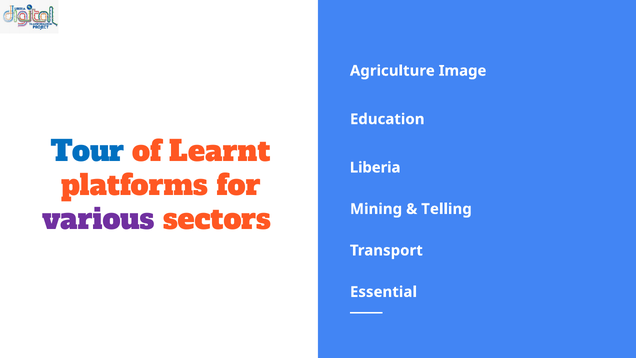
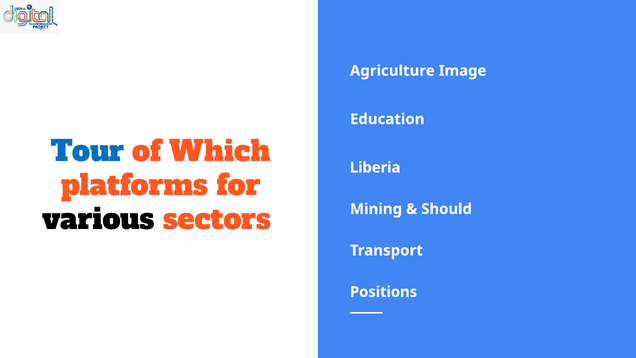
Learnt: Learnt -> Which (220, 152)
Telling: Telling -> Should (447, 209)
various colour: purple -> black (98, 220)
Essential: Essential -> Positions (383, 292)
